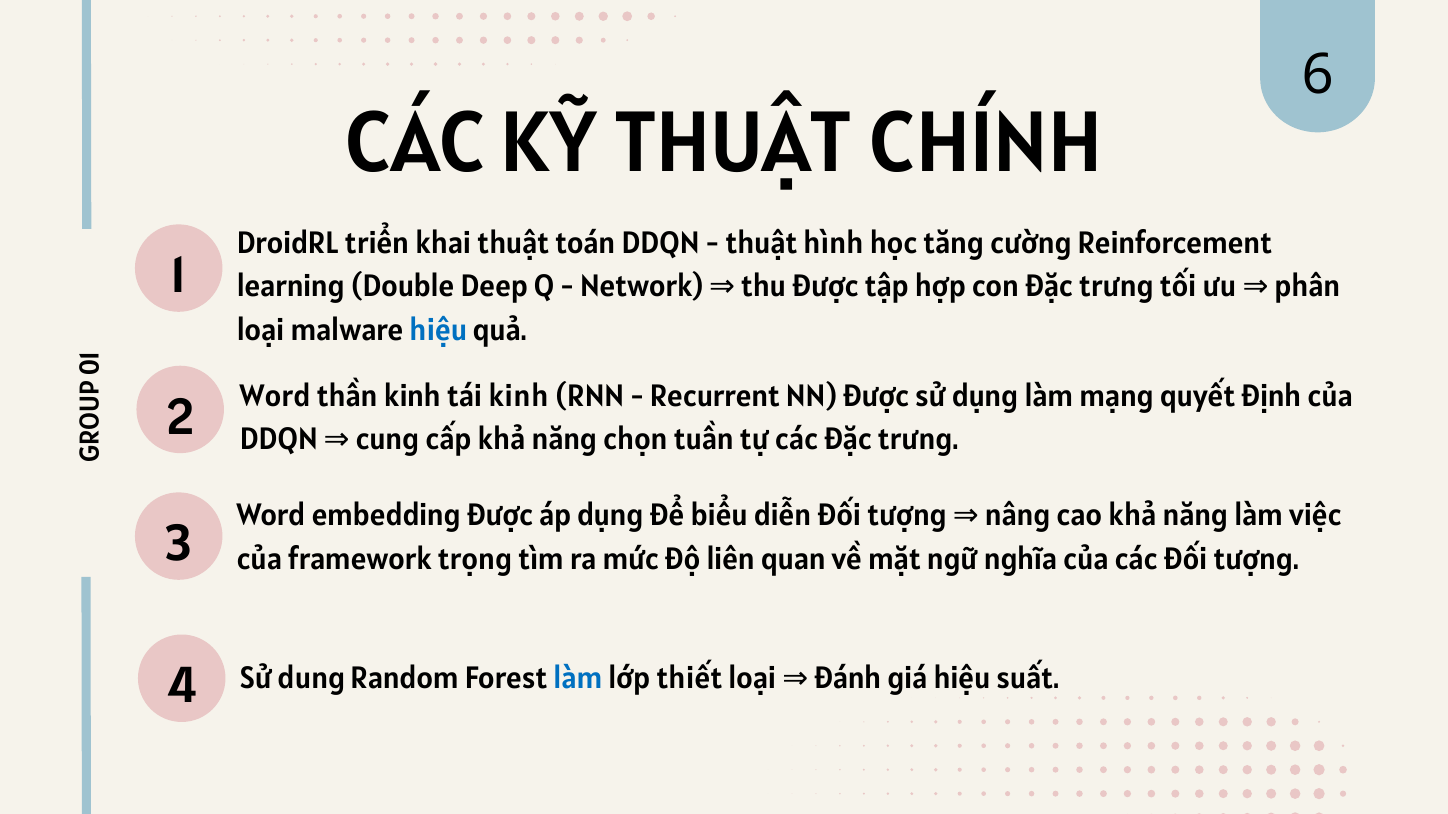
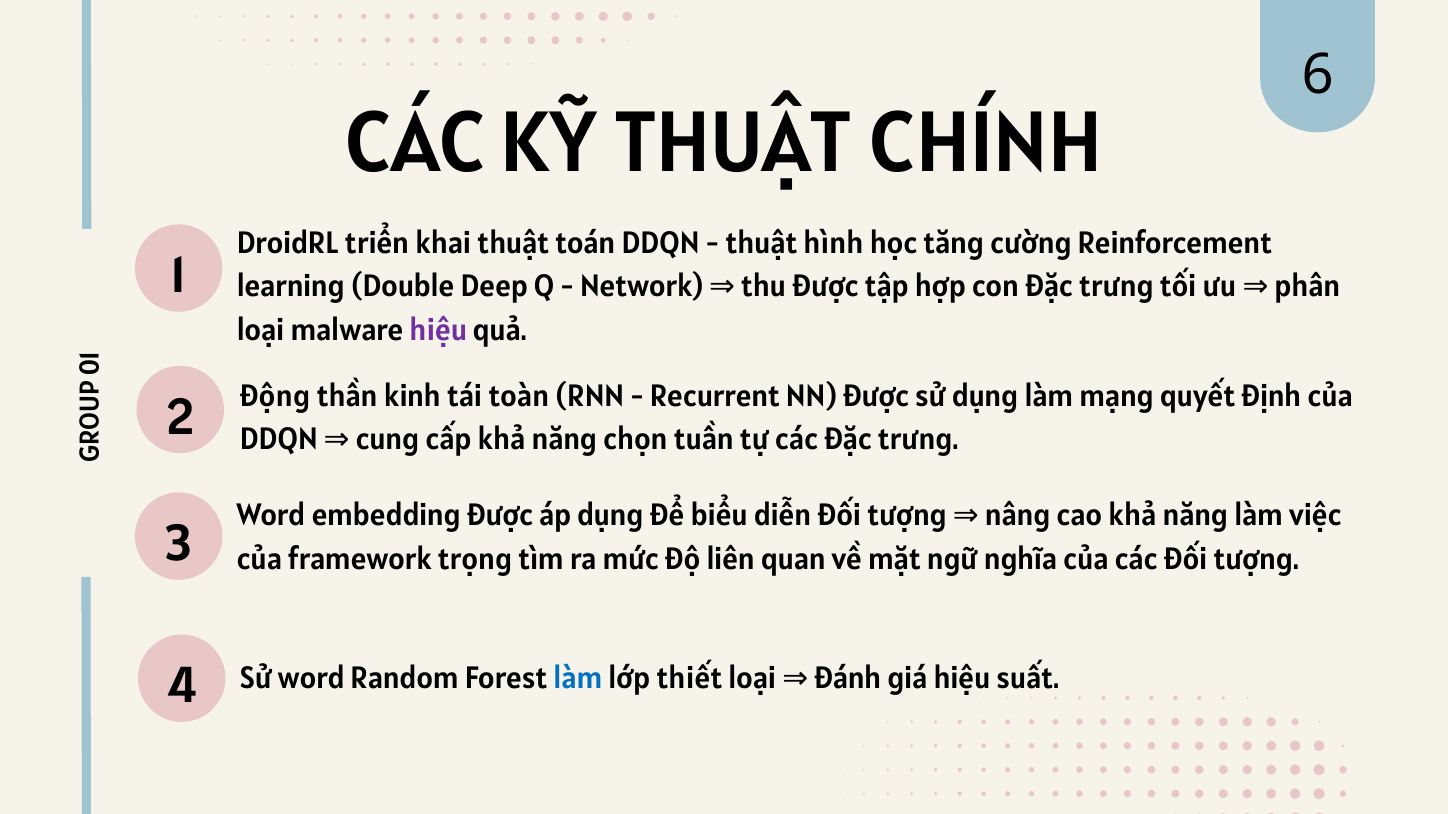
hiệu colour: blue -> purple (438, 330)
Word: Word -> Động (275, 396)
tái kinh: kinh -> toàn (519, 396)
Sử dung: dung -> word (311, 679)
